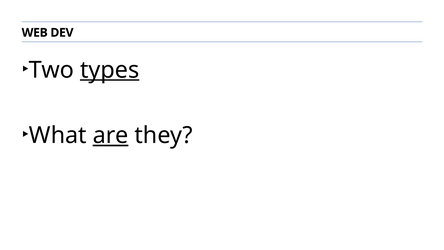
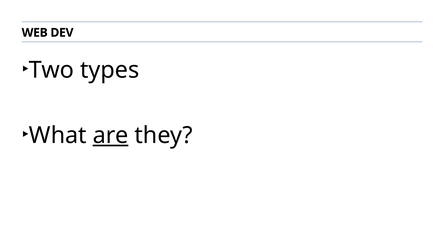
types underline: present -> none (110, 70)
